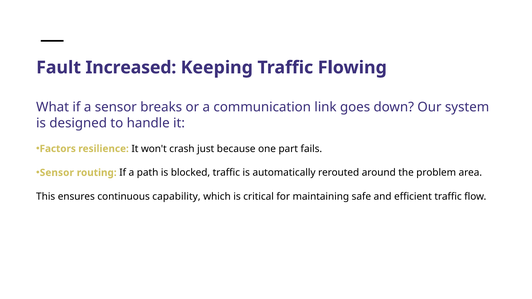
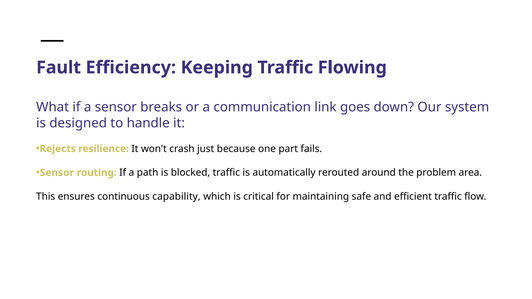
Increased: Increased -> Efficiency (131, 68)
Factors: Factors -> Rejects (58, 149)
